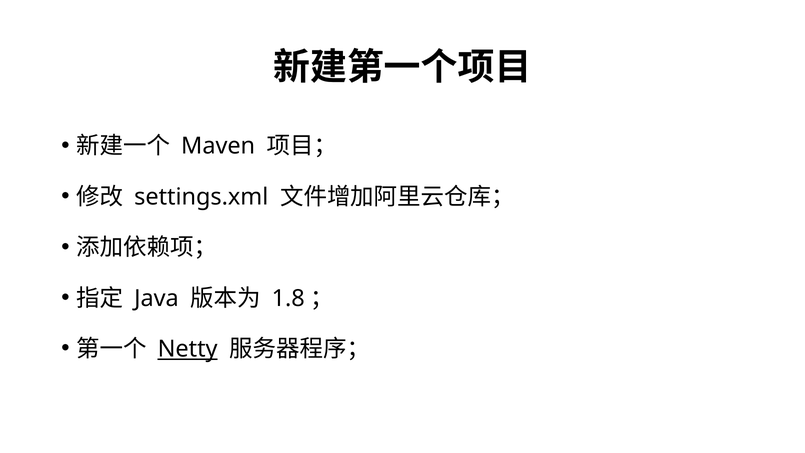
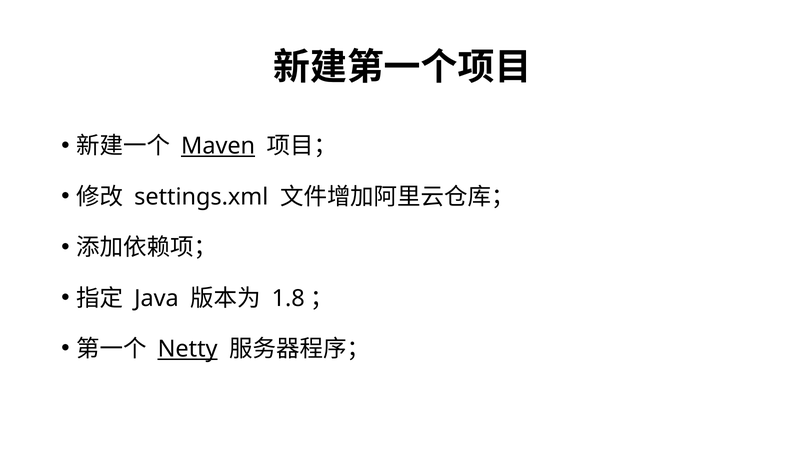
Maven underline: none -> present (218, 146)
